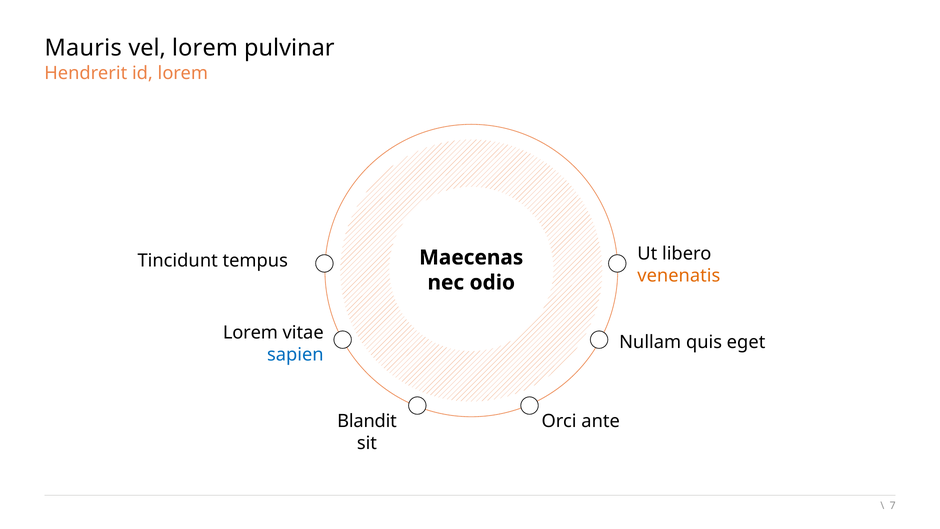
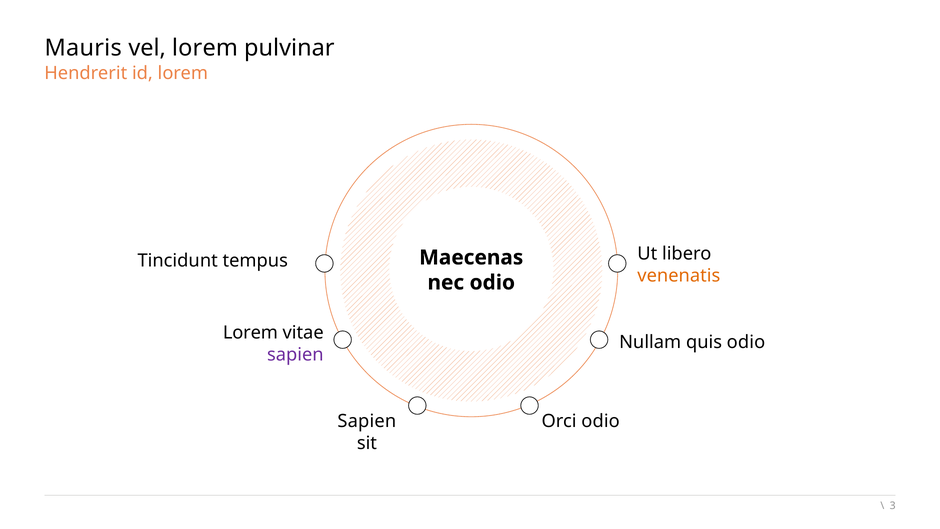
quis eget: eget -> odio (746, 342)
sapien colour: blue -> purple (295, 354)
Orci ante: ante -> odio (601, 421)
Blandit: Blandit -> Sapien (367, 421)
7: 7 -> 3 (893, 506)
